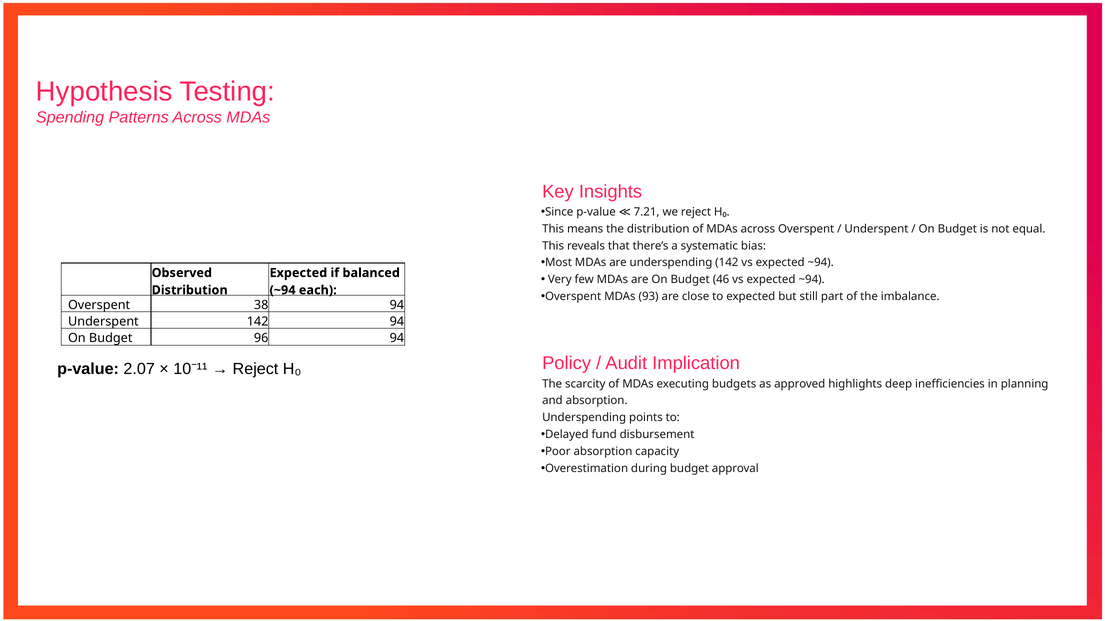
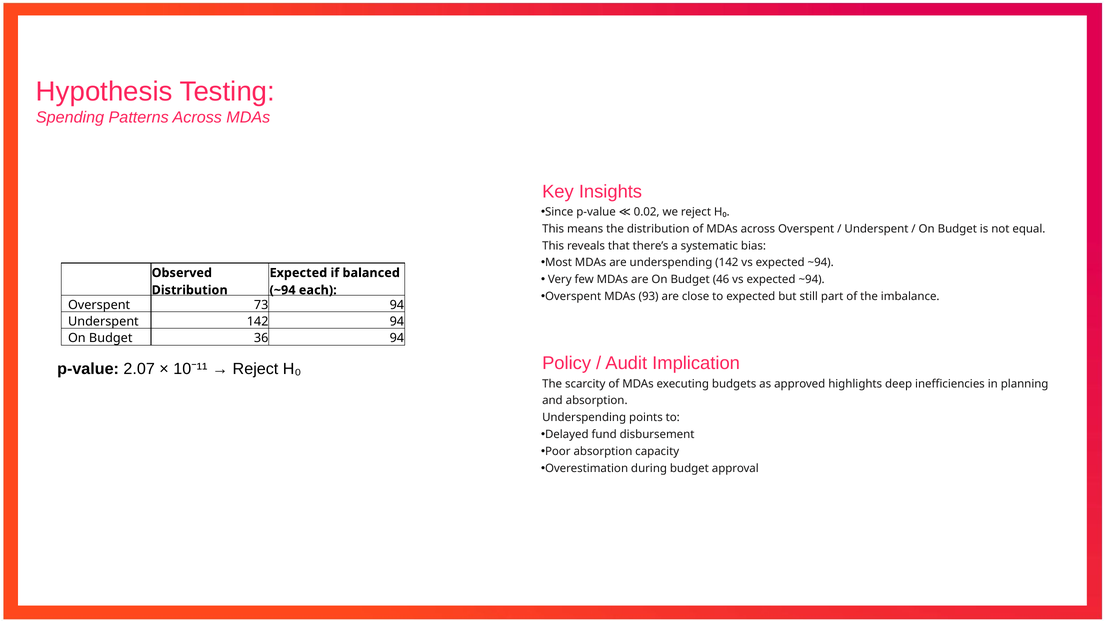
7.21: 7.21 -> 0.02 (647, 212)
38: 38 -> 73 (261, 305)
96: 96 -> 36 (261, 339)
